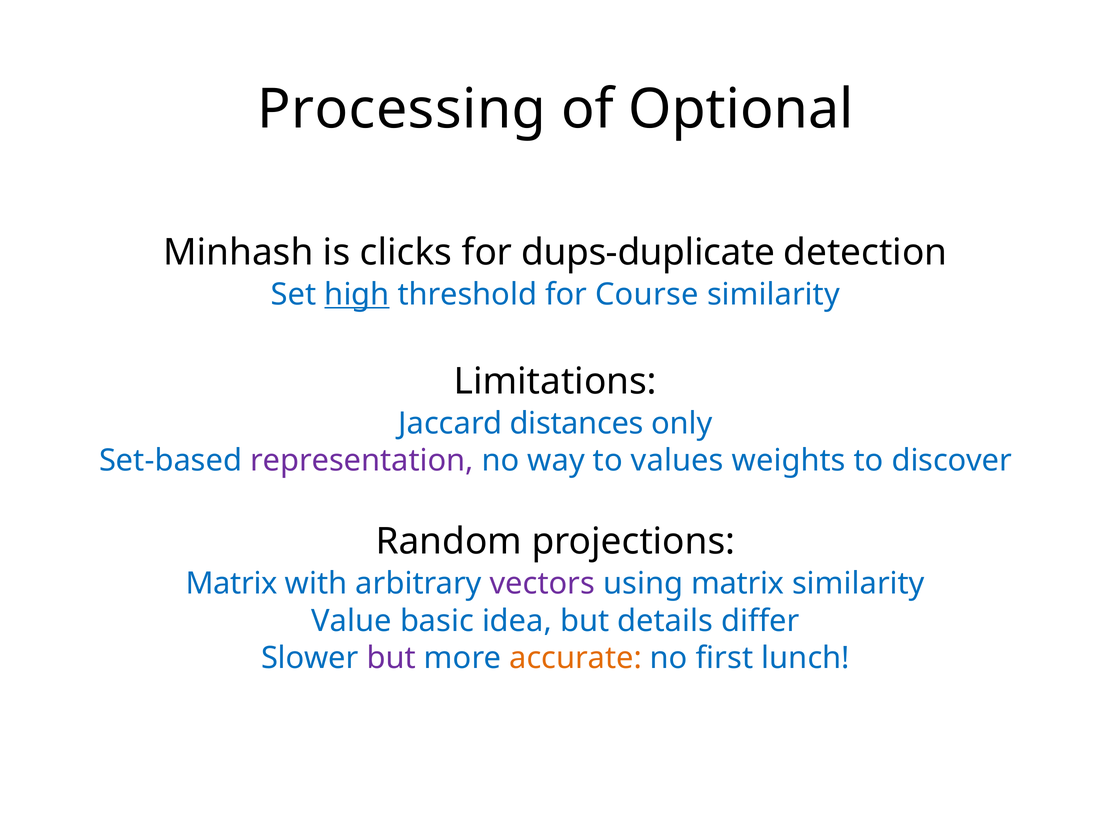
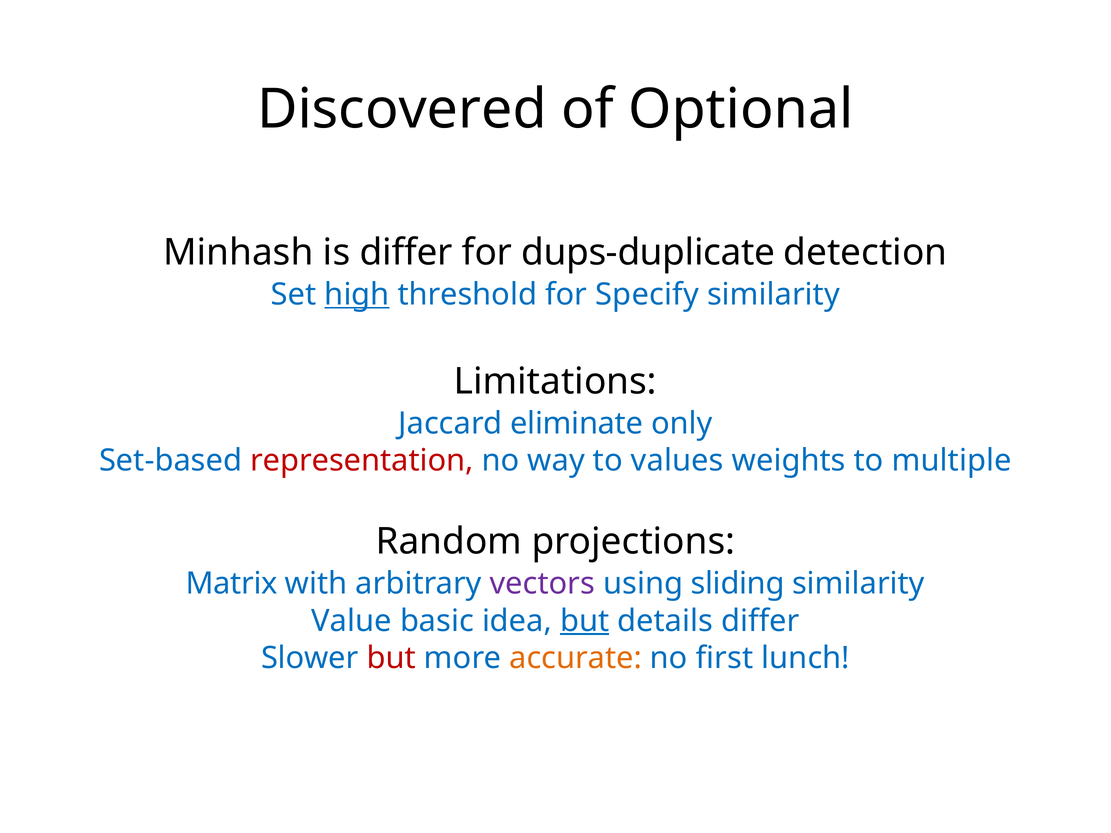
Processing: Processing -> Discovered (402, 109)
is clicks: clicks -> differ (406, 252)
Course: Course -> Specify (647, 295)
distances: distances -> eliminate (577, 424)
representation colour: purple -> red (362, 461)
discover: discover -> multiple (952, 461)
using matrix: matrix -> sliding (738, 584)
but underline: none -> present (585, 621)
but colour: purple -> red (391, 658)
